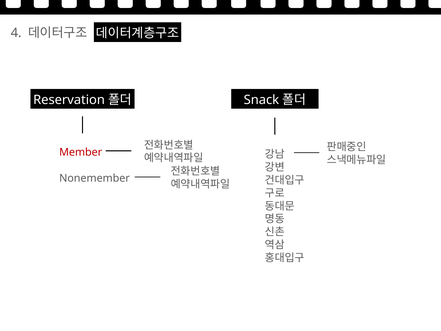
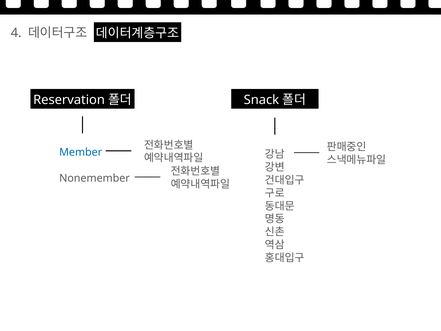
Member colour: red -> blue (81, 152)
